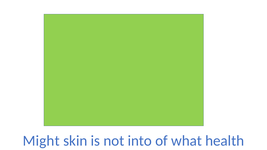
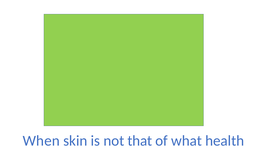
Might: Might -> When (41, 141)
into: into -> that (140, 141)
